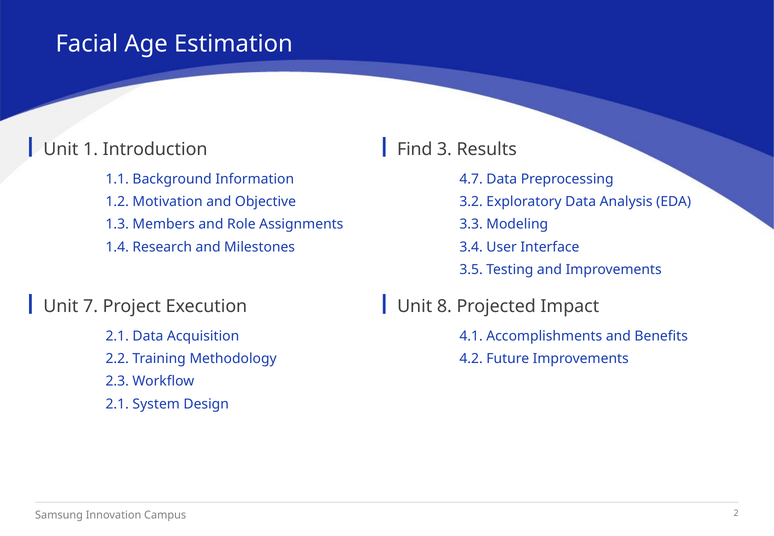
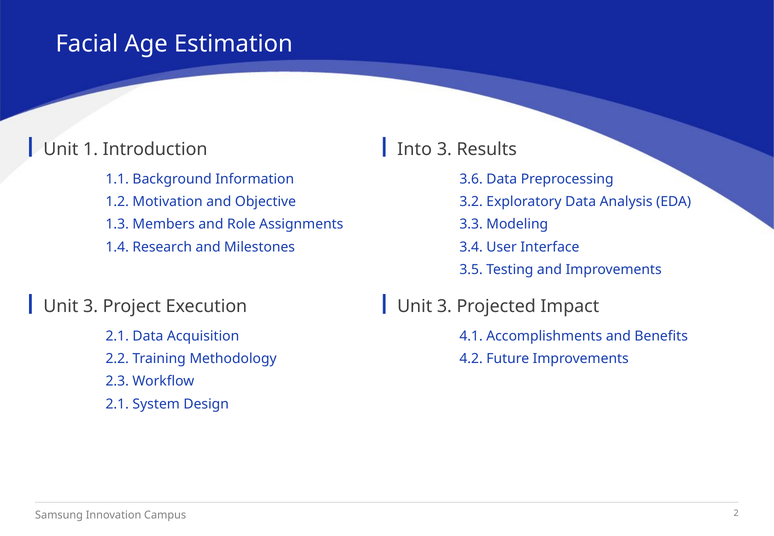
Find: Find -> Into (415, 149)
4.7: 4.7 -> 3.6 (471, 179)
7: 7 -> 3 (91, 306)
8: 8 -> 3 (444, 306)
